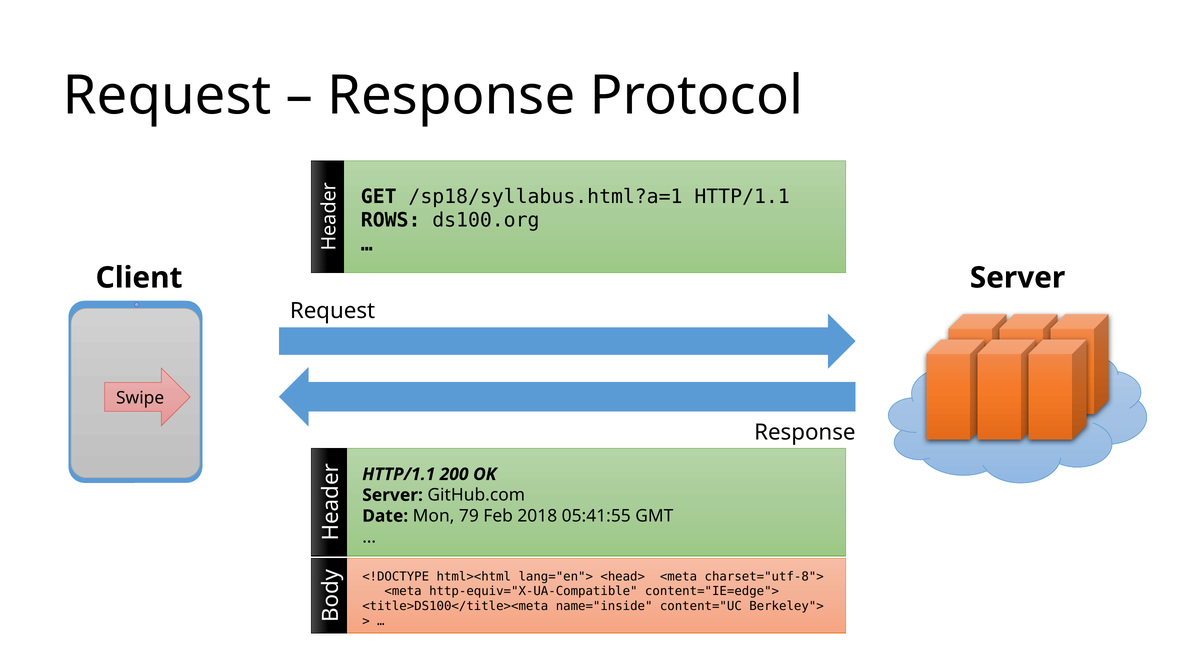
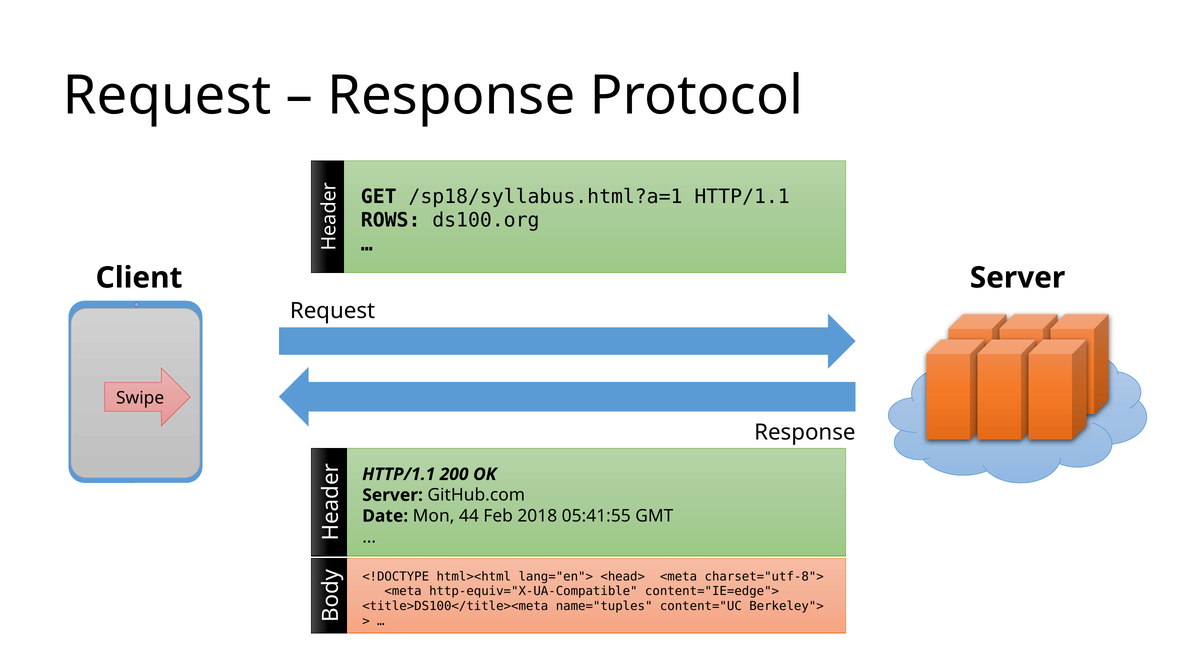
79: 79 -> 44 (469, 516)
name="inside: name="inside -> name="tuples (604, 606)
